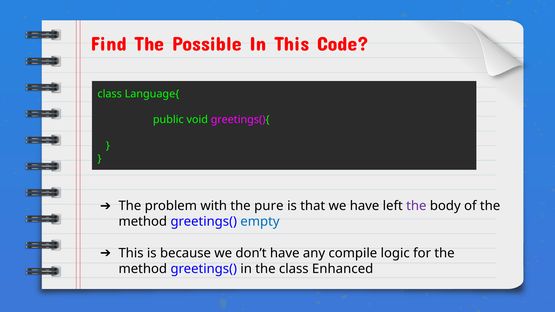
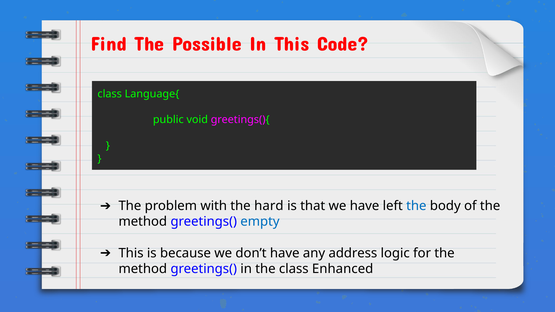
pure: pure -> hard (269, 206)
the colour: purple -> blue (416, 206)
compile: compile -> address (353, 253)
